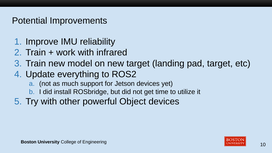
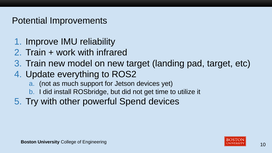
Object: Object -> Spend (133, 102)
